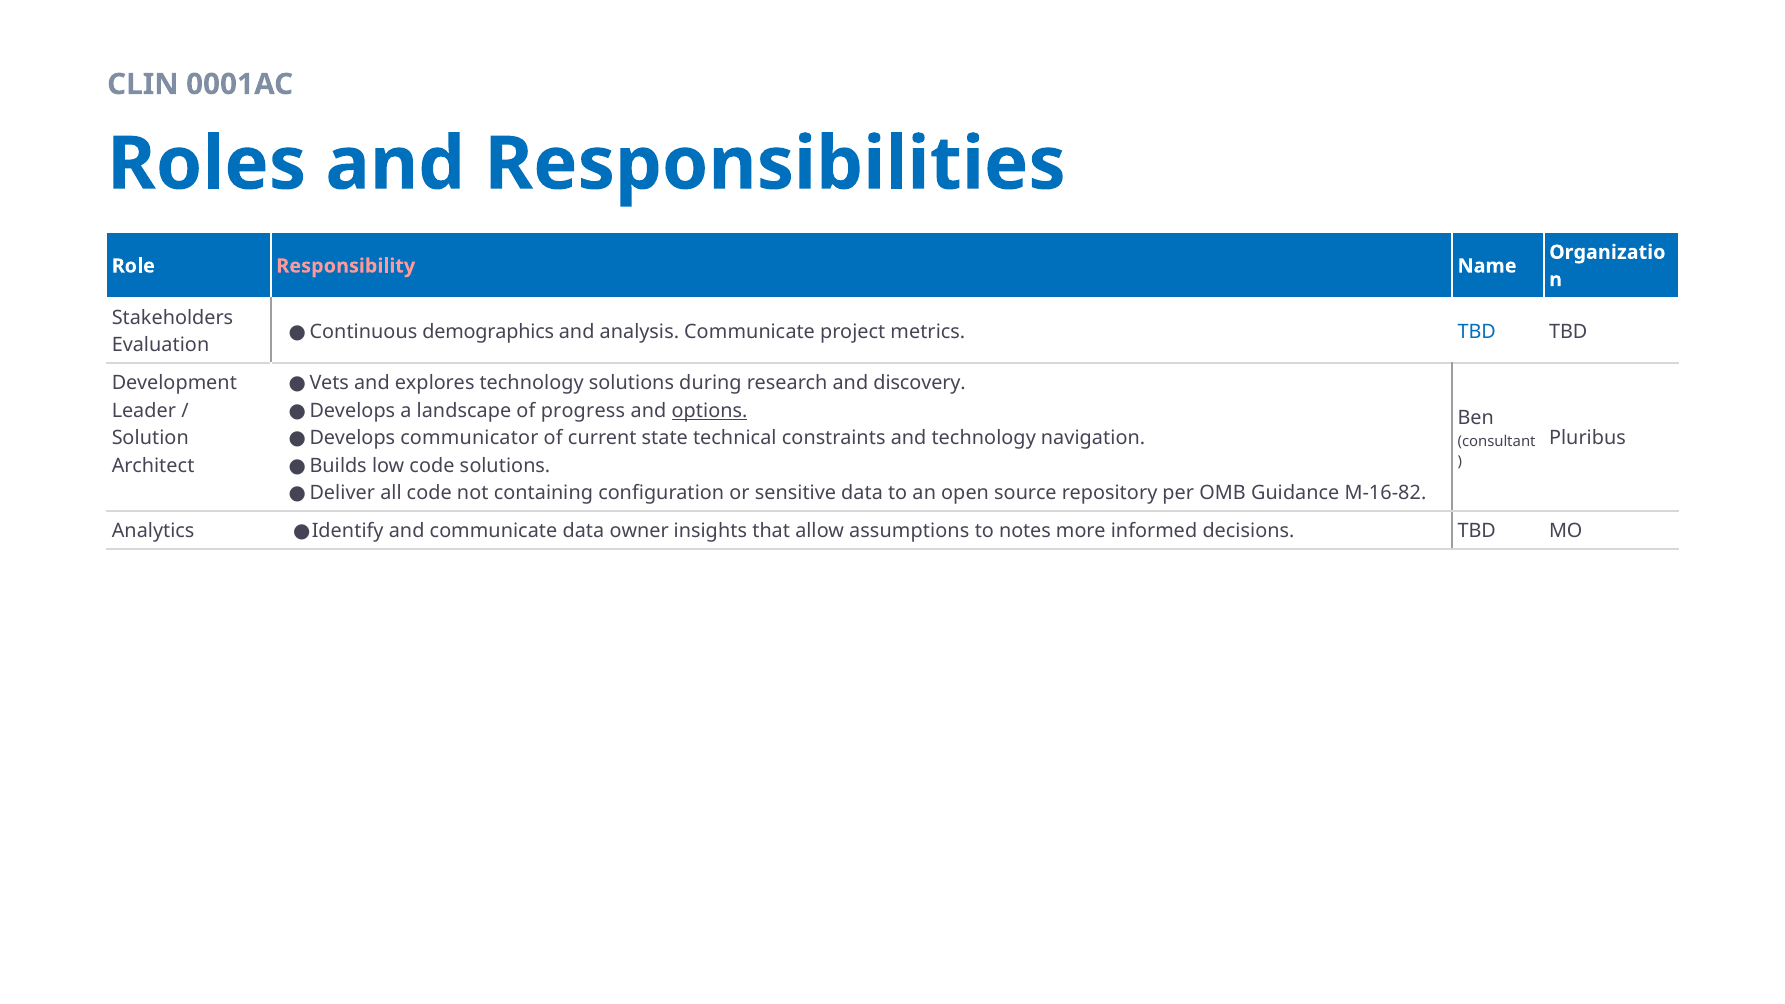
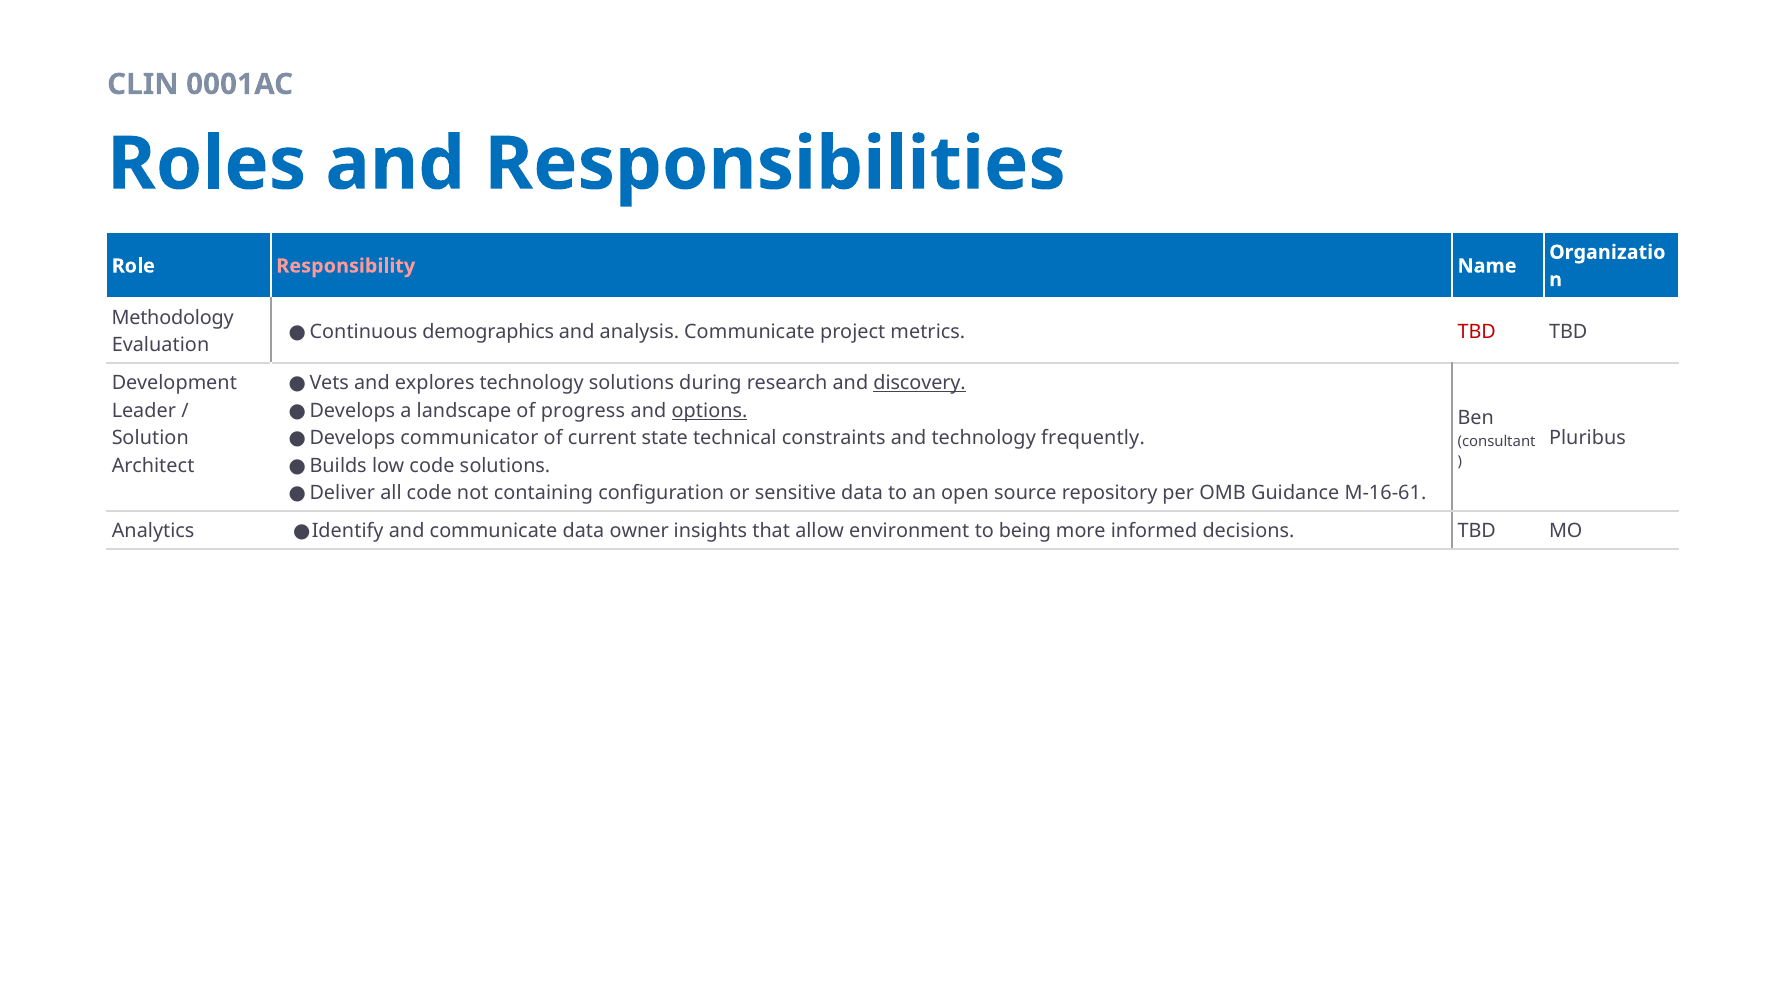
Stakeholders: Stakeholders -> Methodology (173, 318)
TBD colour: blue -> red (1477, 332)
discovery underline: none -> present (920, 383)
navigation: navigation -> frequently (1093, 438)
M-16-82: M-16-82 -> M-16-61 (1385, 493)
assumptions: assumptions -> environment (909, 531)
notes: notes -> being (1025, 531)
